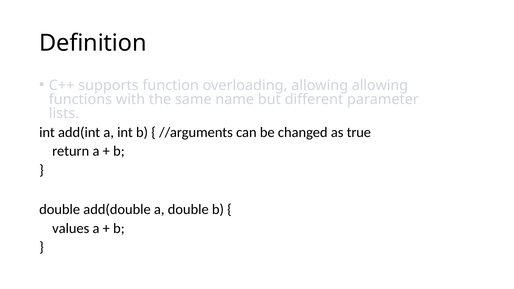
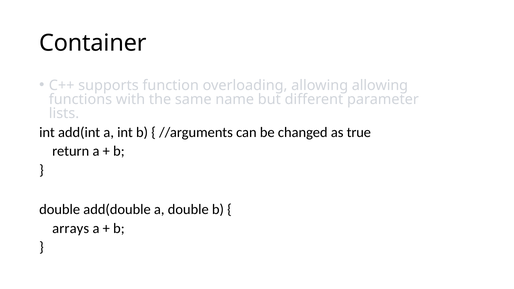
Definition: Definition -> Container (93, 43)
values: values -> arrays (71, 228)
